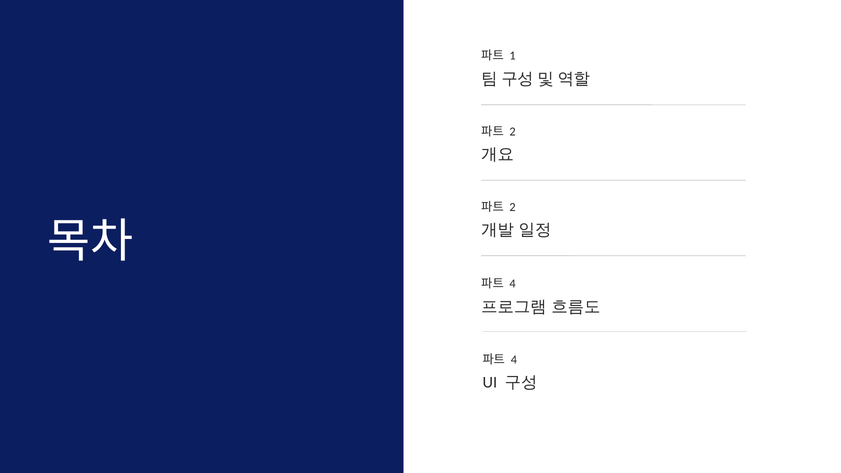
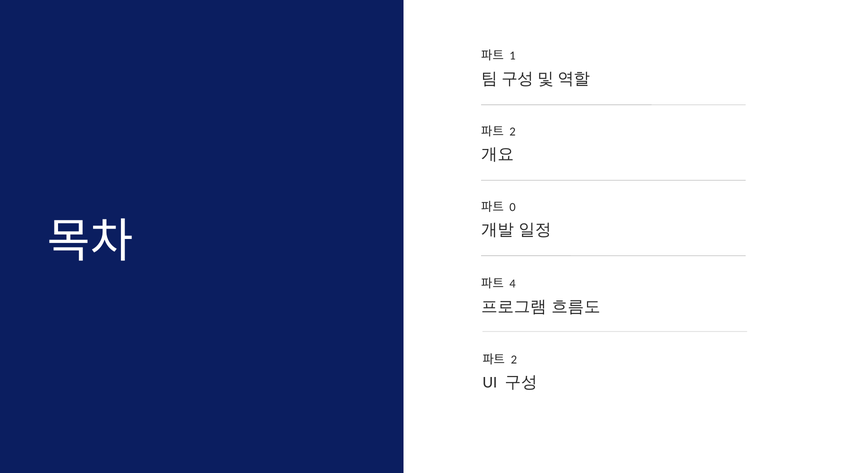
2: 2 -> 0 (513, 207)
4: 4 -> 2 (514, 360)
